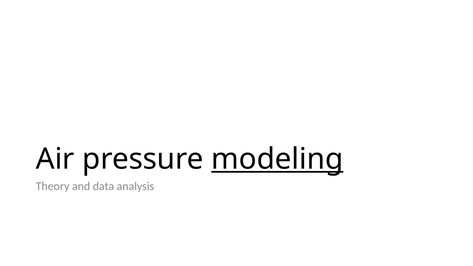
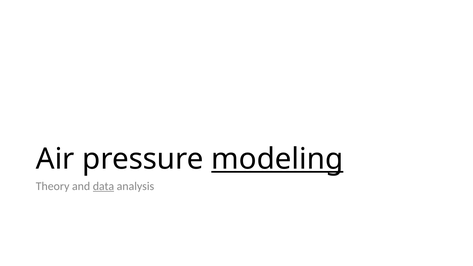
data underline: none -> present (103, 186)
